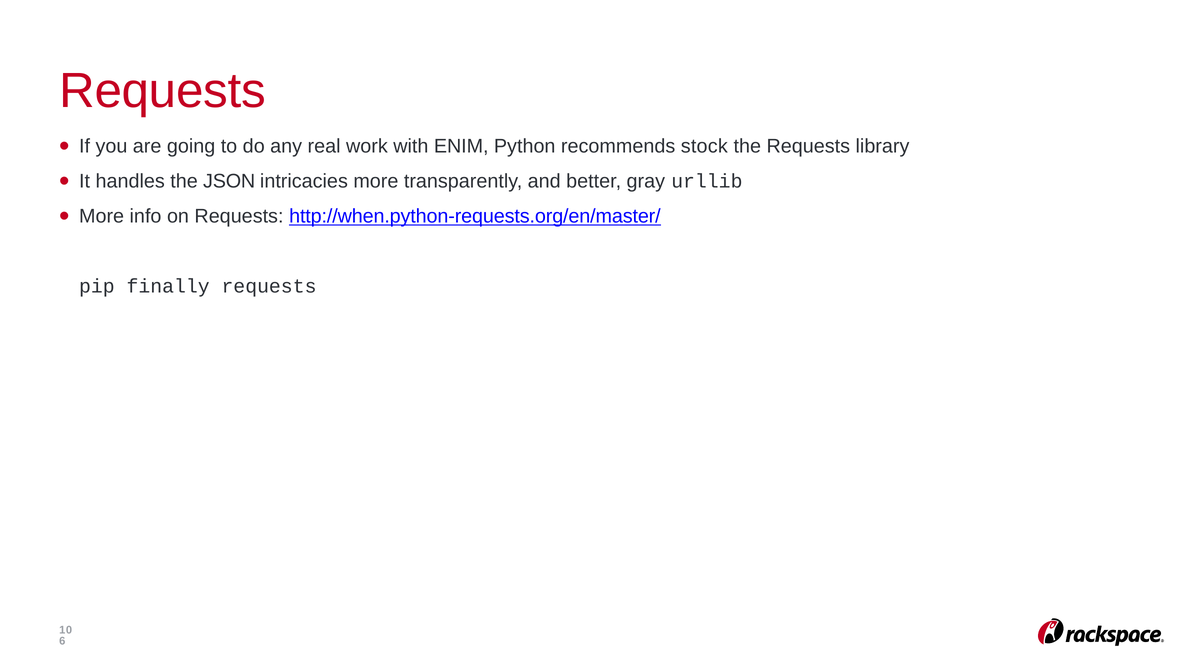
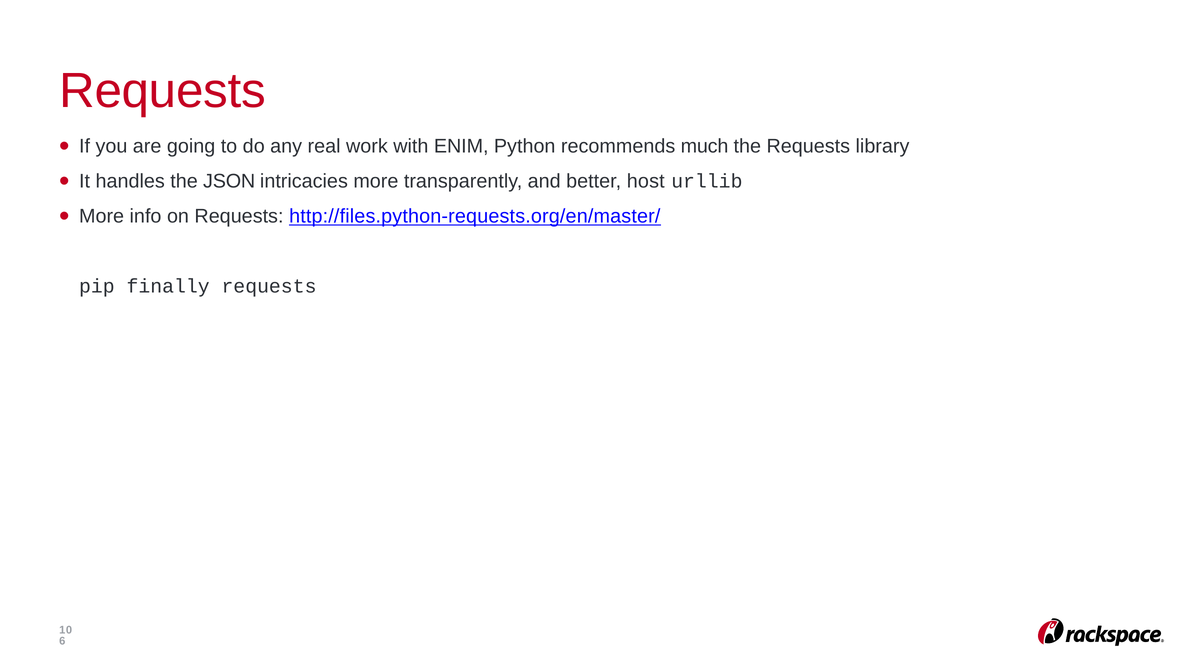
stock: stock -> much (705, 146)
gray: gray -> host (646, 181)
http://when.python-requests.org/en/master/: http://when.python-requests.org/en/master/ -> http://files.python-requests.org/en/master/ (475, 216)
